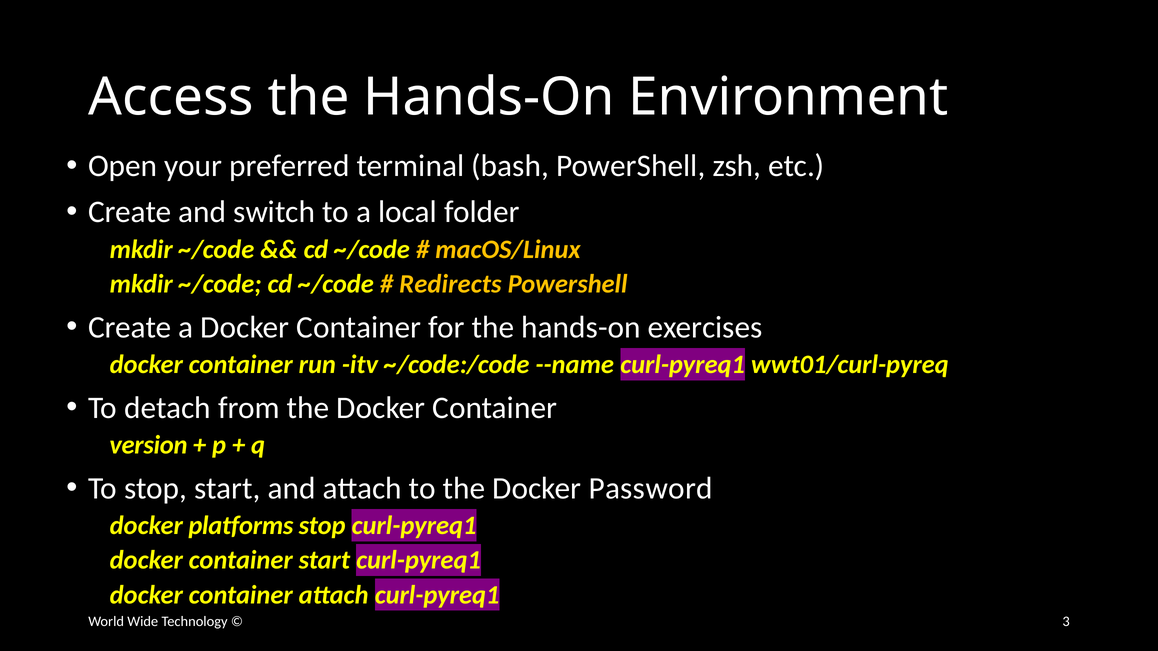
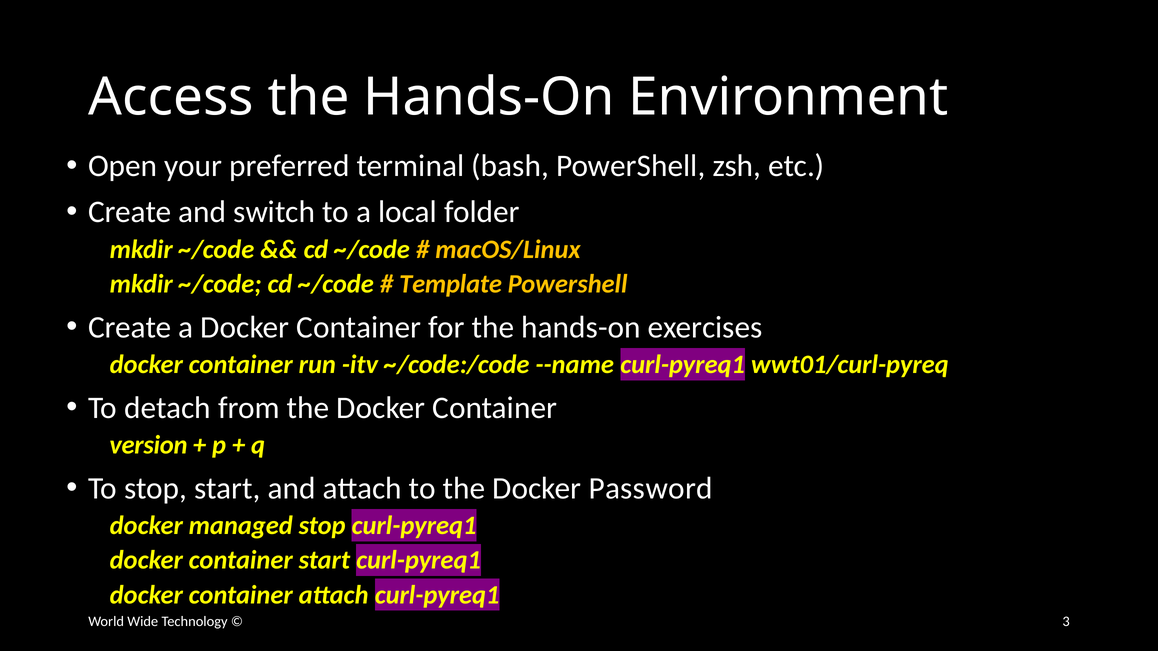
Redirects: Redirects -> Template (451, 284)
platforms: platforms -> managed (241, 526)
